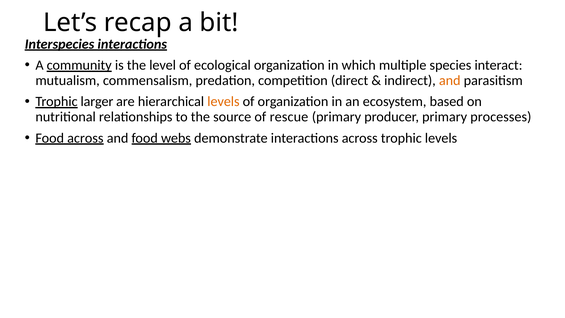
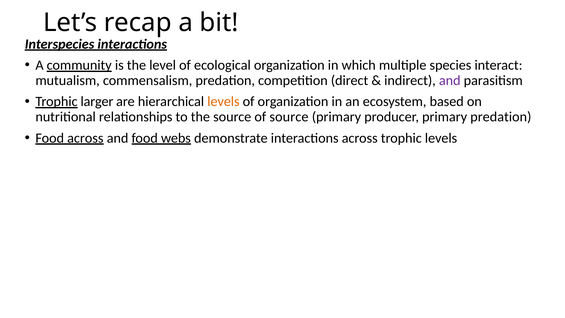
and colour: orange -> purple (450, 80)
of rescue: rescue -> source (289, 117)
primary processes: processes -> predation (501, 117)
